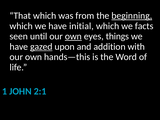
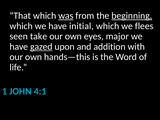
was underline: none -> present (66, 16)
facts: facts -> flees (144, 26)
until: until -> take (39, 36)
own underline: present -> none (73, 36)
things: things -> major (117, 36)
2:1: 2:1 -> 4:1 (40, 91)
